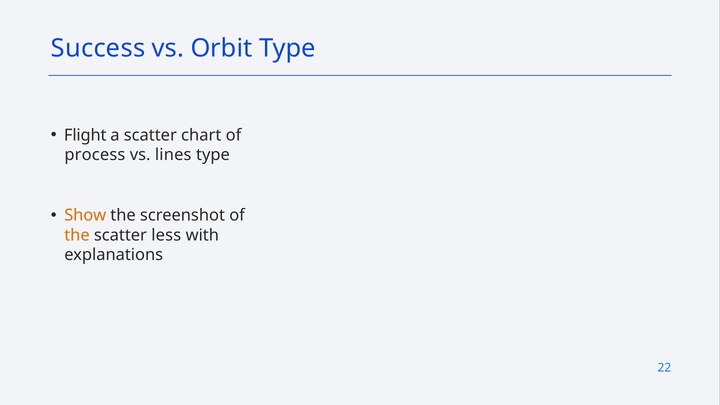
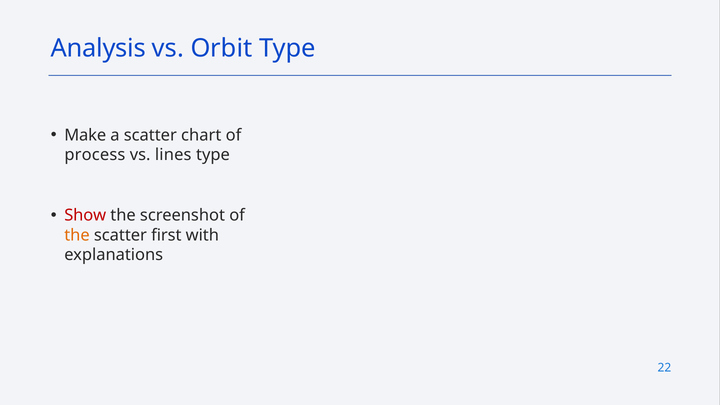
Success: Success -> Analysis (98, 48)
Flight: Flight -> Make (85, 135)
Show colour: orange -> red (85, 216)
less: less -> first (166, 235)
